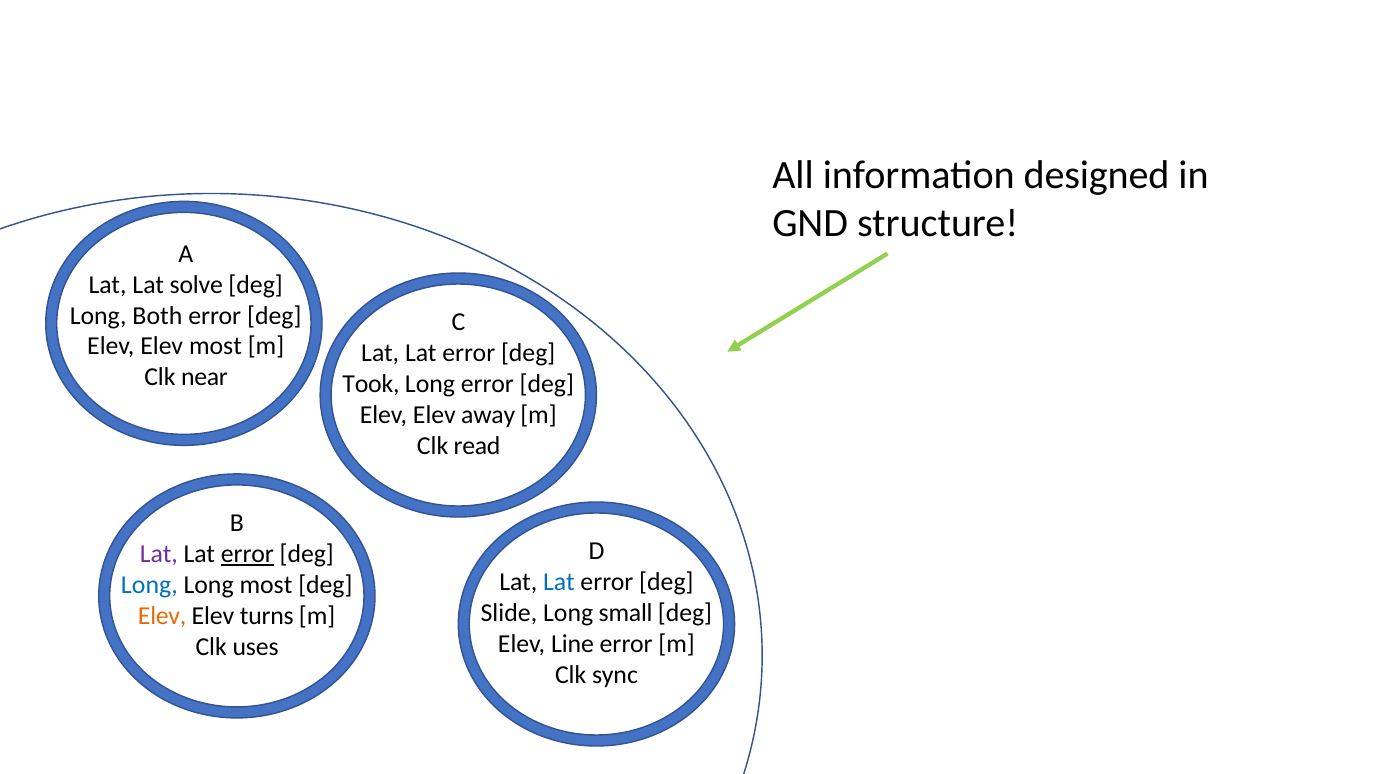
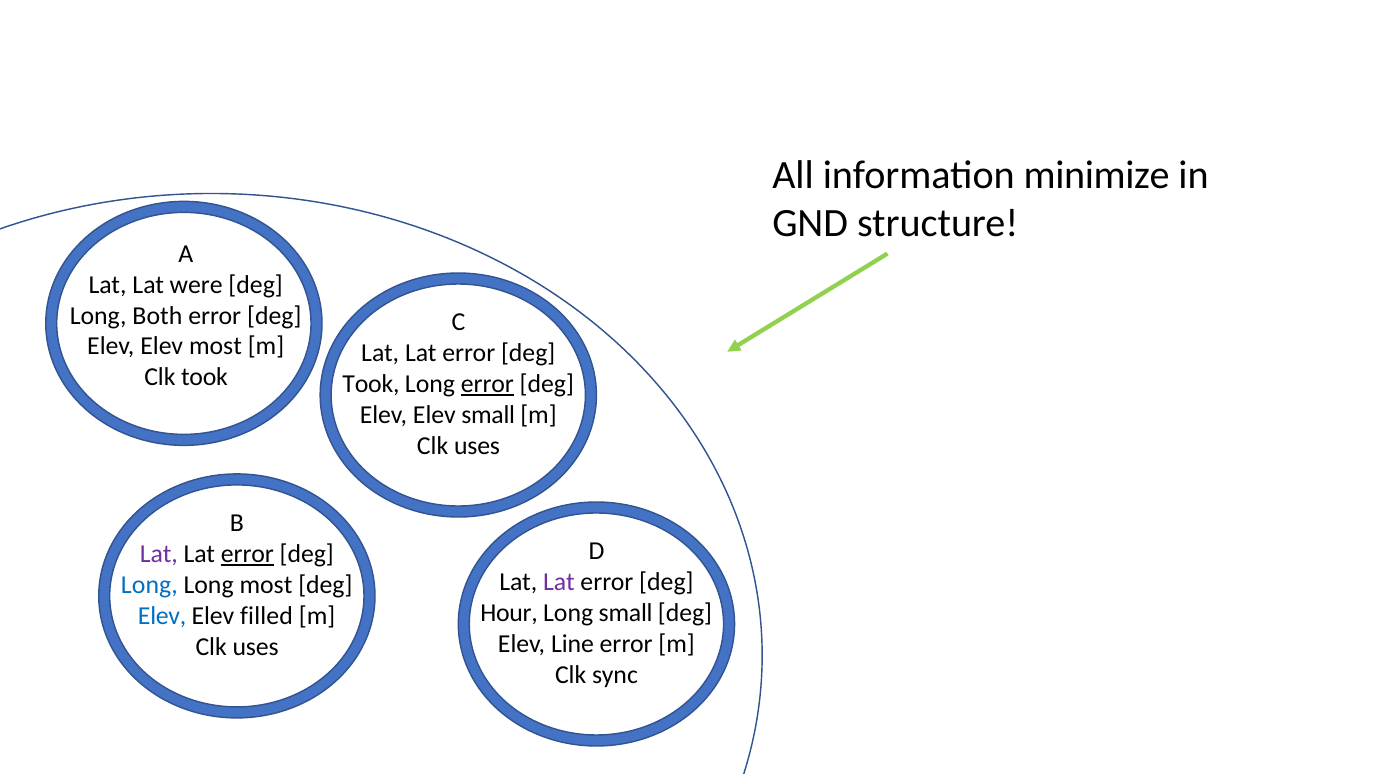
designed: designed -> minimize (1097, 175)
solve: solve -> were (196, 285)
Clk near: near -> took (204, 377)
error underline: none -> present (487, 384)
Elev away: away -> small (488, 415)
read: read -> uses (477, 446)
Lat colour: blue -> purple (559, 582)
Slide: Slide -> Hour (509, 613)
Elev colour: orange -> blue (162, 616)
turns: turns -> filled (267, 616)
